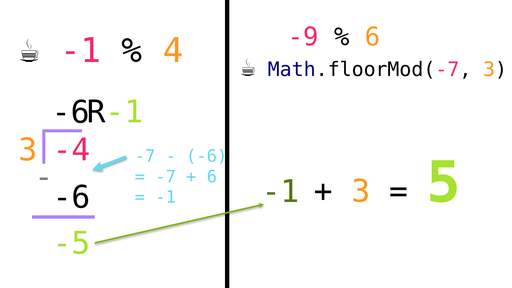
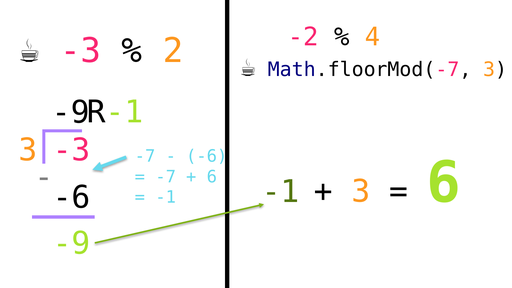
-1: -1 -> -3 (81, 51)
4: 4 -> 2 (173, 51)
-9: -9 -> -2 (303, 37)
6: 6 -> 4 (373, 37)
-6: -6 -> -9 (71, 112)
-4: -4 -> -3 (72, 150)
5: 5 -> 6 (444, 183)
-5: -5 -> -9 (72, 243)
